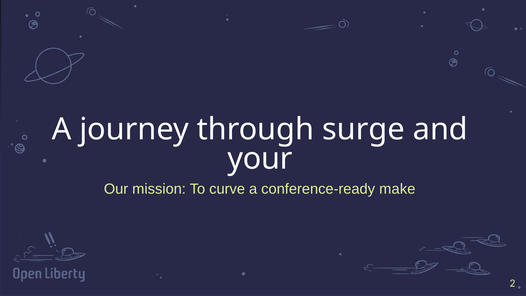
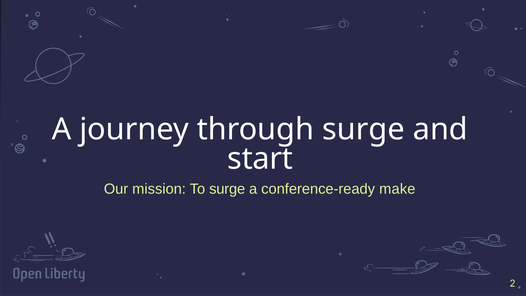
your: your -> start (260, 159)
To curve: curve -> surge (227, 189)
